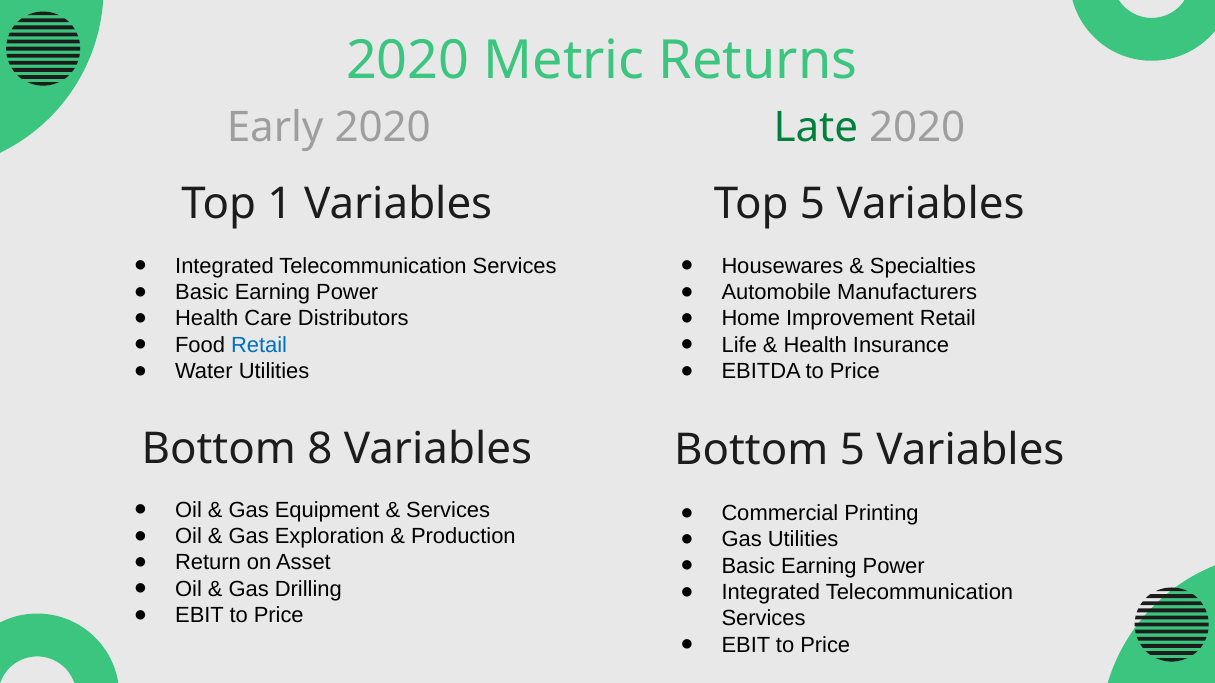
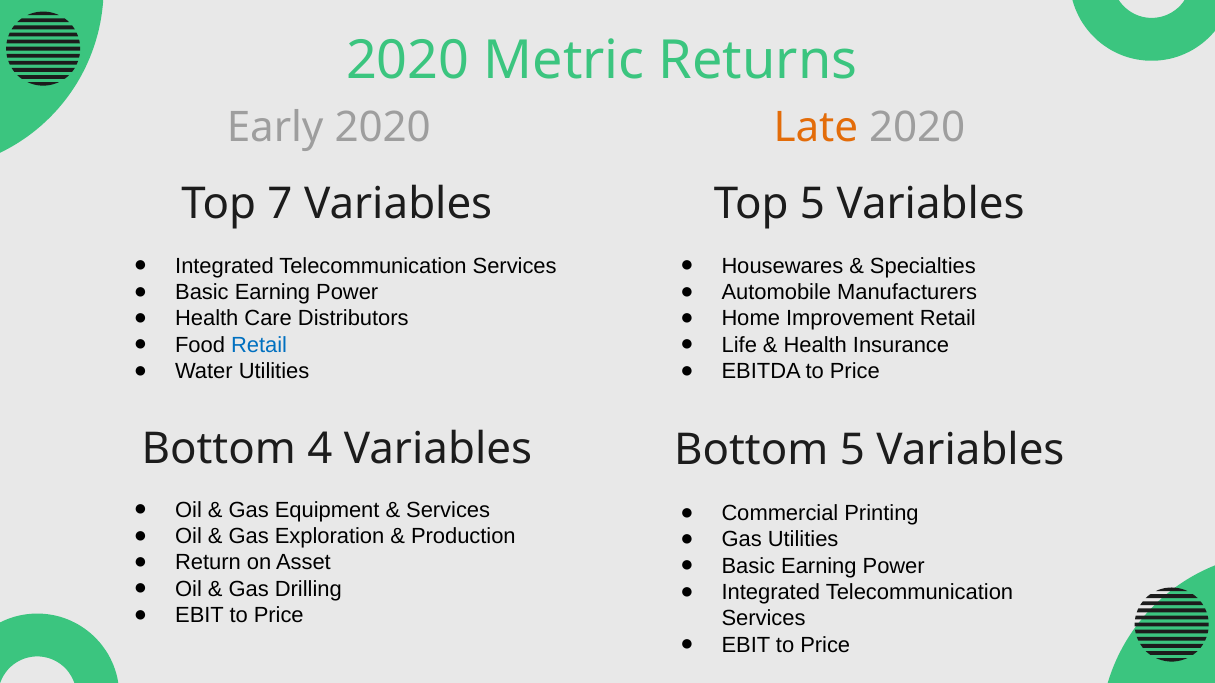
Late colour: green -> orange (816, 127)
1: 1 -> 7 (280, 205)
8: 8 -> 4 (320, 449)
